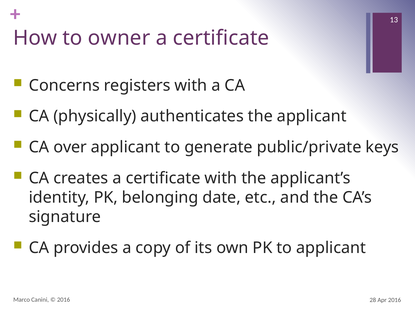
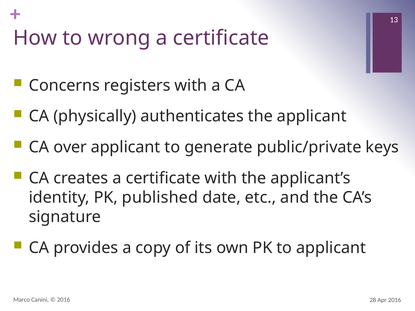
owner: owner -> wrong (119, 38)
belonging: belonging -> published (160, 198)
